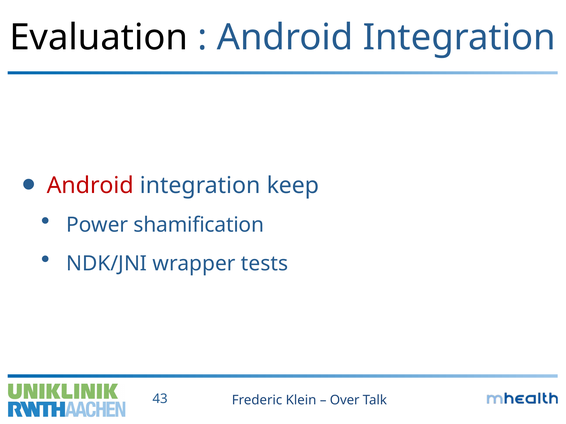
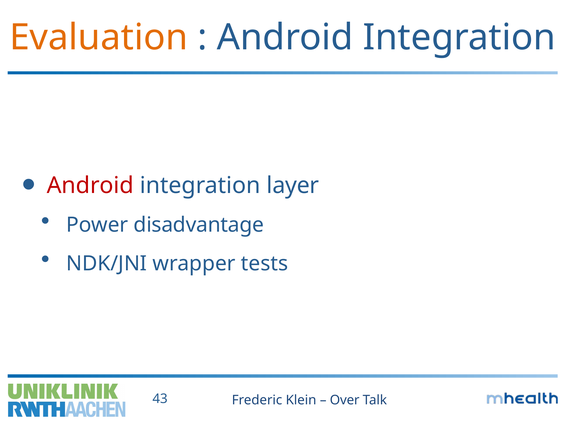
Evaluation colour: black -> orange (99, 38)
keep: keep -> layer (293, 186)
shamification: shamification -> disadvantage (199, 225)
